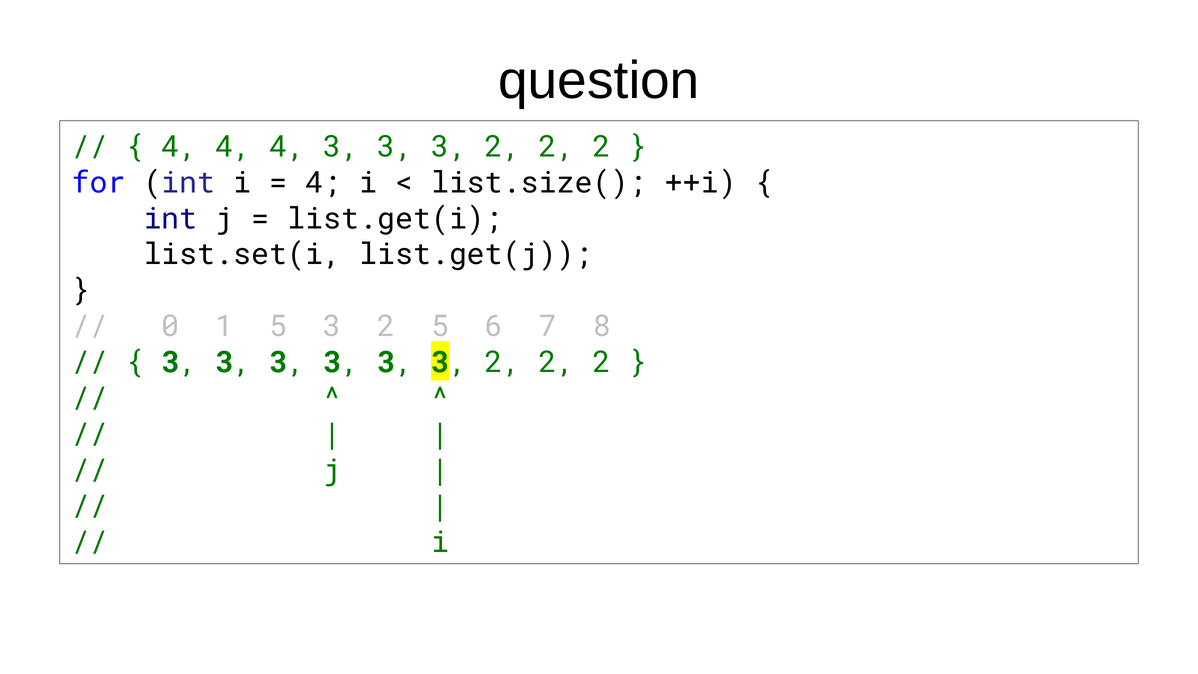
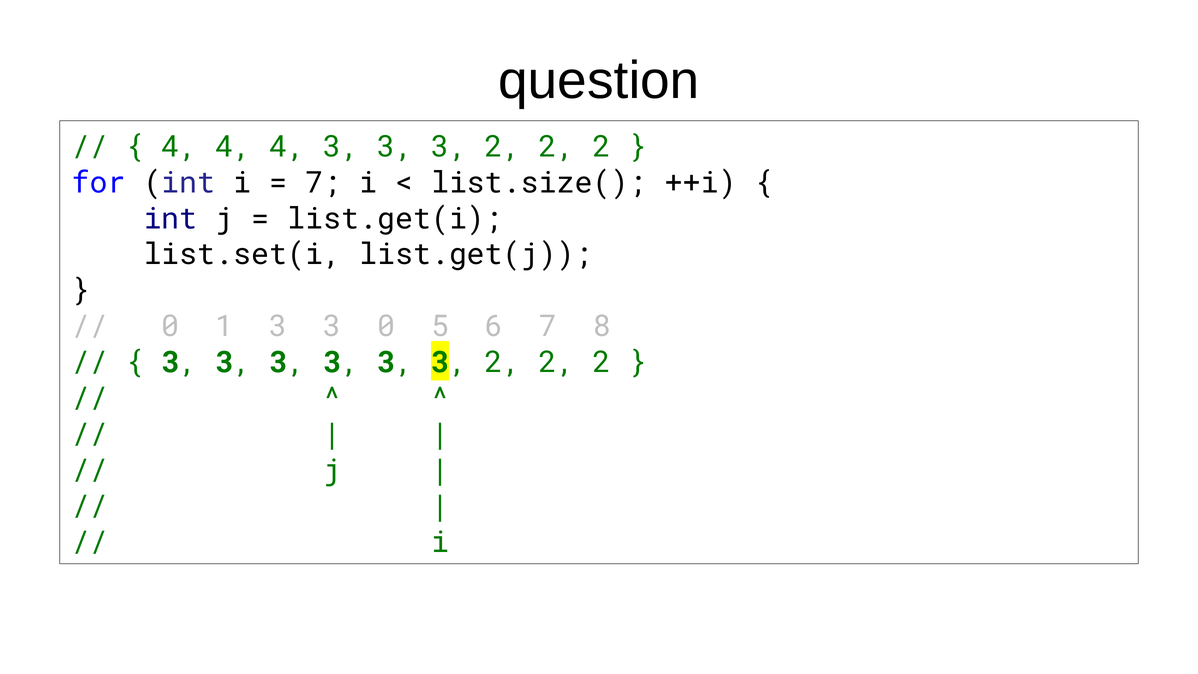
4: 4 -> 7 (323, 183)
1 5: 5 -> 3 (278, 326)
2: 2 -> 0 (386, 326)
